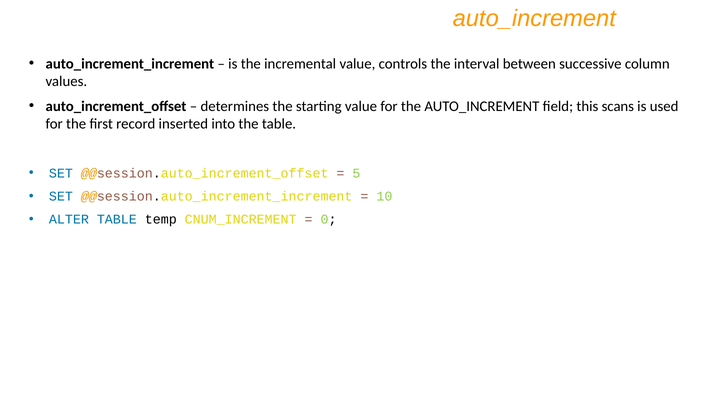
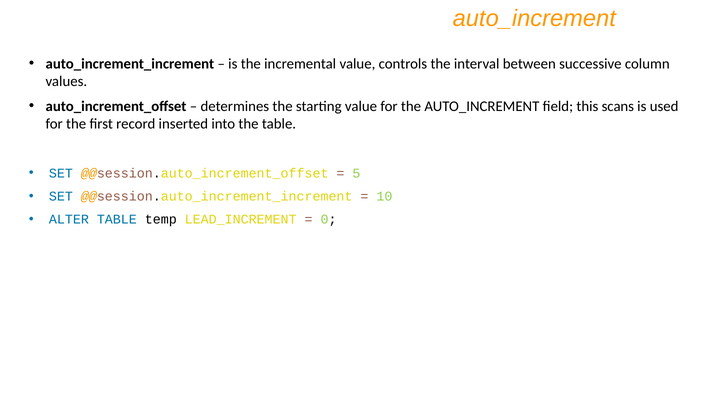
CNUM_INCREMENT: CNUM_INCREMENT -> LEAD_INCREMENT (241, 220)
